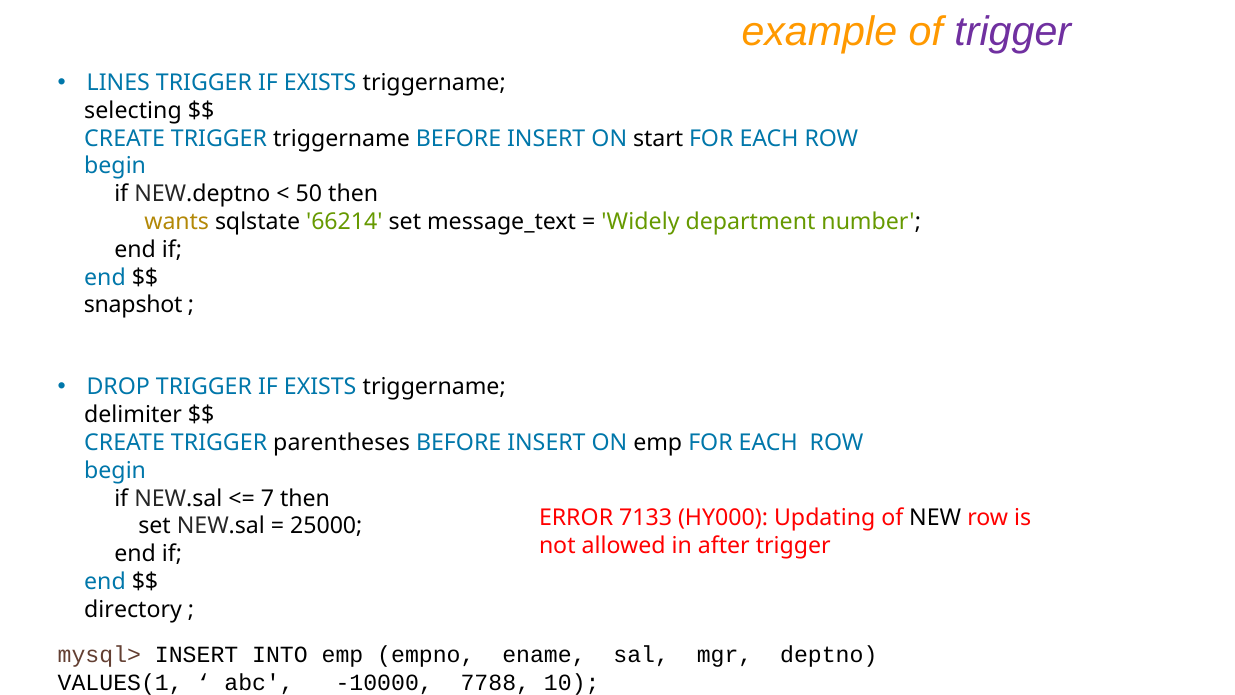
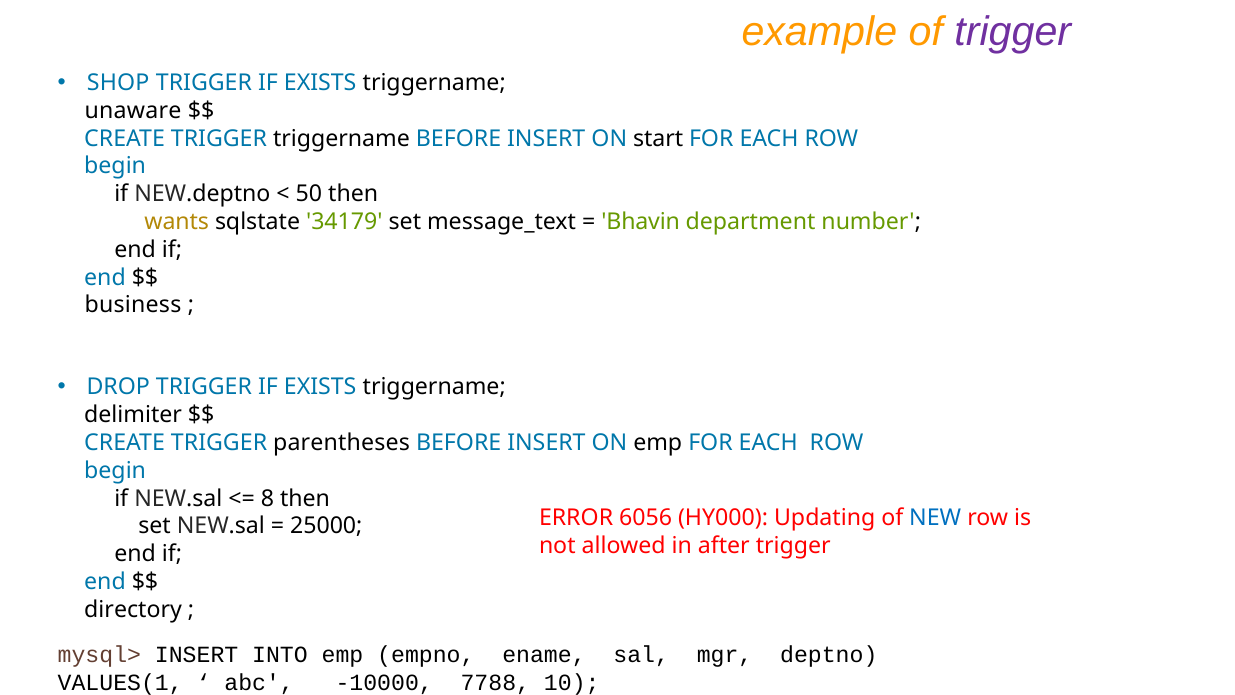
LINES: LINES -> SHOP (118, 83)
selecting: selecting -> unaware (133, 111)
66214: 66214 -> 34179 (344, 222)
Widely: Widely -> Bhavin (641, 222)
snapshot: snapshot -> business (133, 305)
7: 7 -> 8 (267, 498)
7133: 7133 -> 6056 (646, 518)
NEW colour: black -> blue (935, 518)
